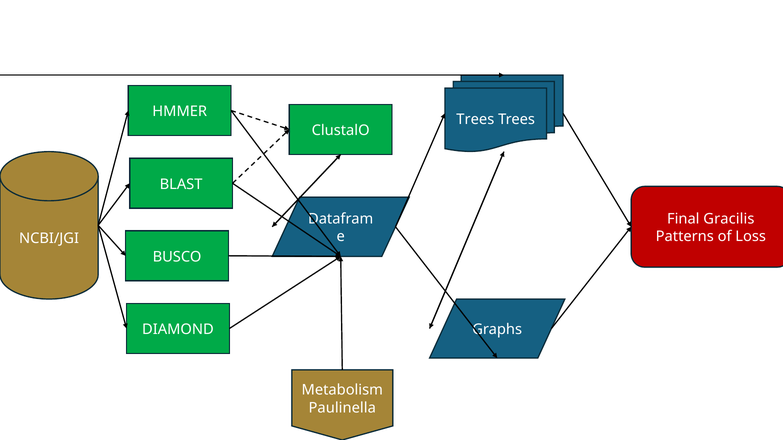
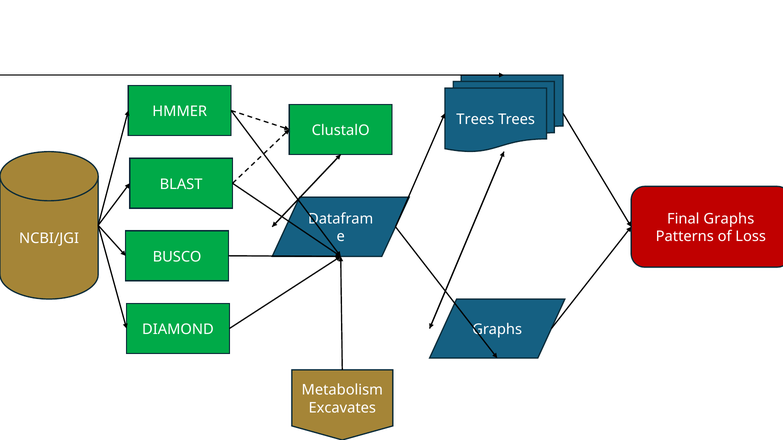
Final Gracilis: Gracilis -> Graphs (729, 219)
Paulinella: Paulinella -> Excavates (342, 408)
